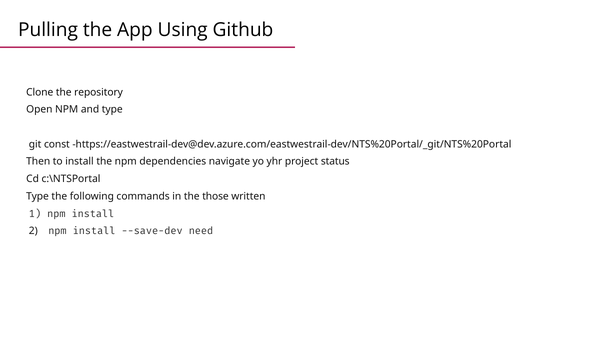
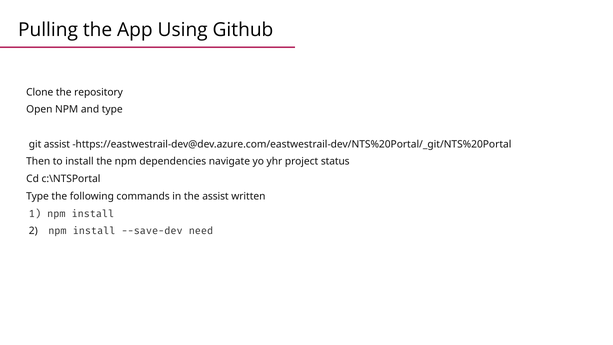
git const: const -> assist (57, 144)
the those: those -> assist (215, 196)
